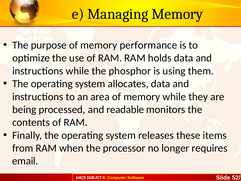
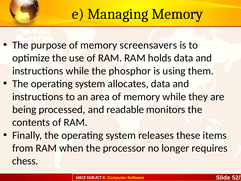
performance: performance -> screensavers (148, 45)
email: email -> chess (25, 161)
